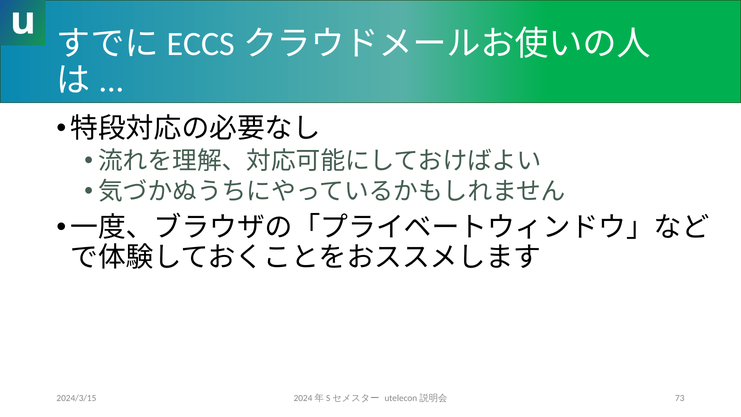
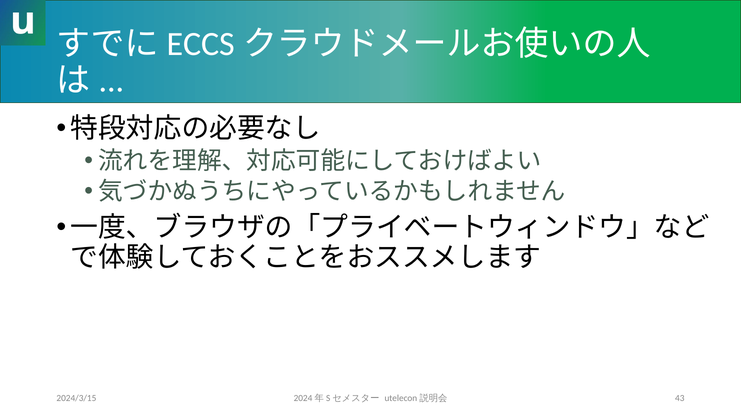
73: 73 -> 43 (680, 398)
